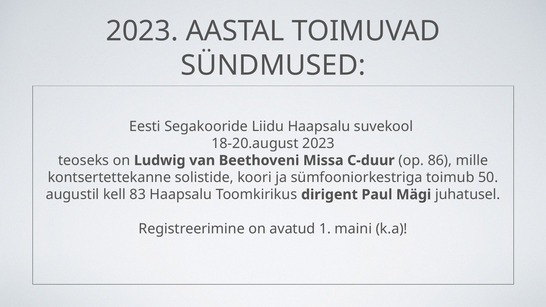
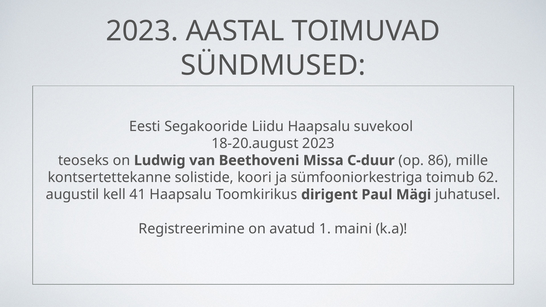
50: 50 -> 62 (488, 178)
83: 83 -> 41 (138, 195)
